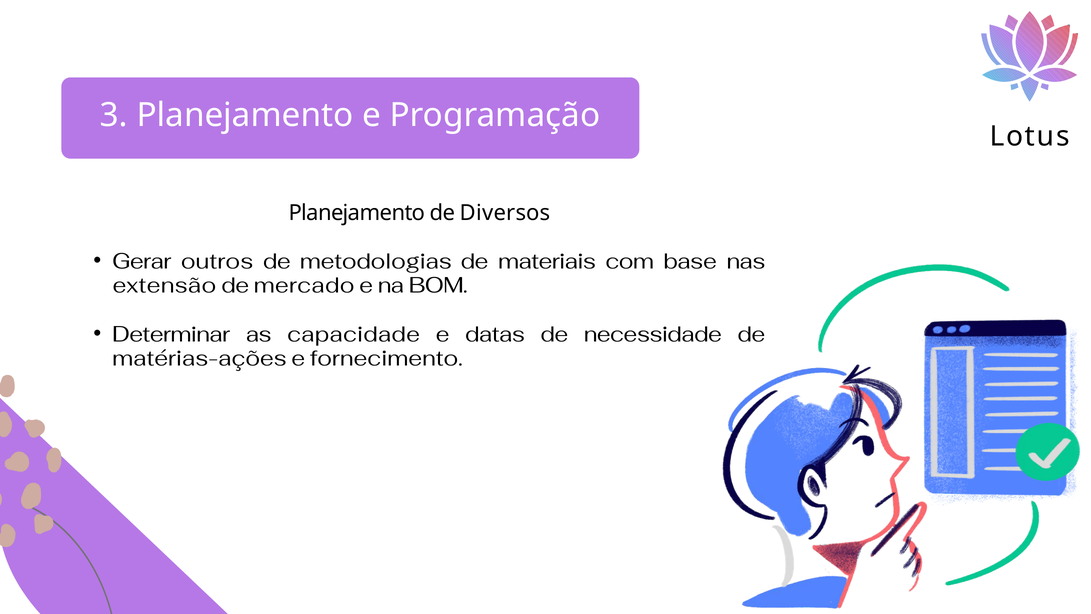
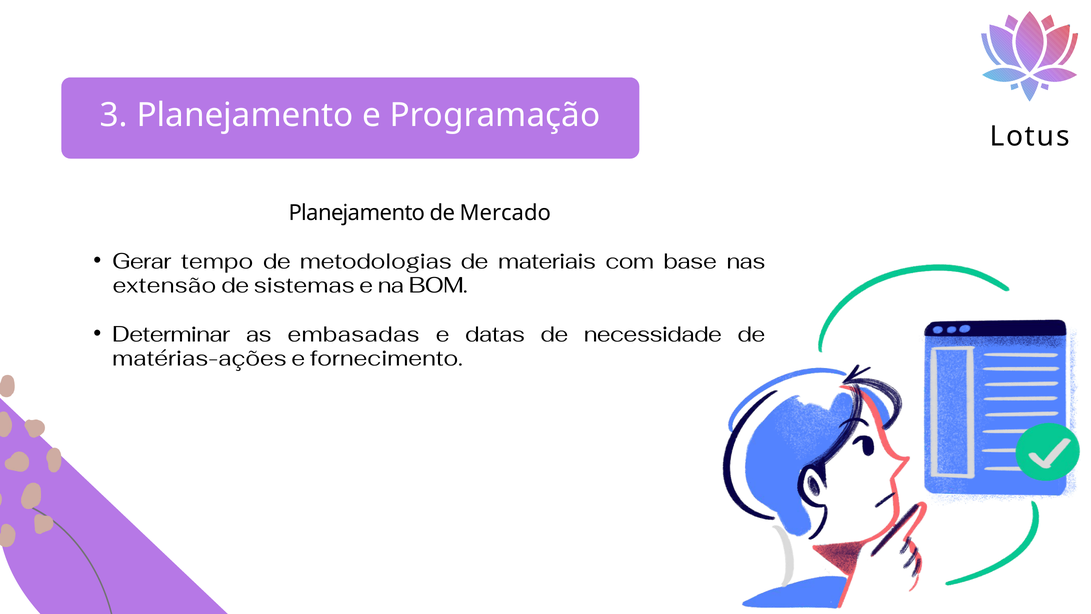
Diversos: Diversos -> Mercado (505, 213)
outros: outros -> tempo (217, 261)
mercado: mercado -> sistemas (304, 285)
capacidade: capacidade -> embasadas (354, 334)
